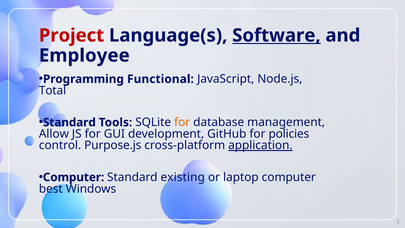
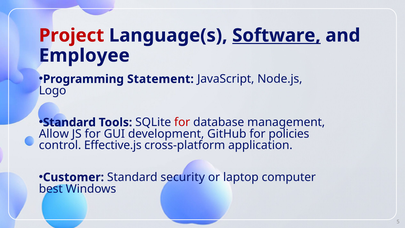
Functional: Functional -> Statement (160, 79)
Total: Total -> Logo (53, 90)
for colour: orange -> red (182, 122)
Purpose.js: Purpose.js -> Effective.js (113, 145)
application underline: present -> none (260, 145)
Computer: Computer -> Customer (73, 177)
existing: existing -> security (183, 177)
